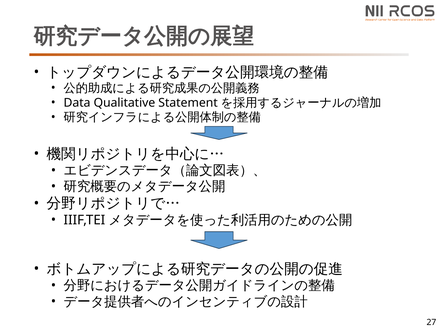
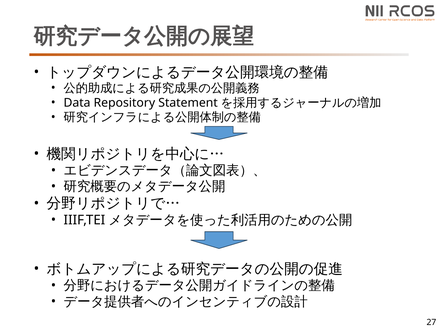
Qualitative: Qualitative -> Repository (124, 103)
